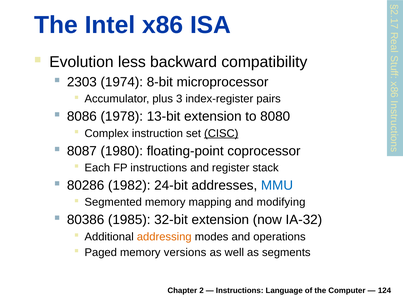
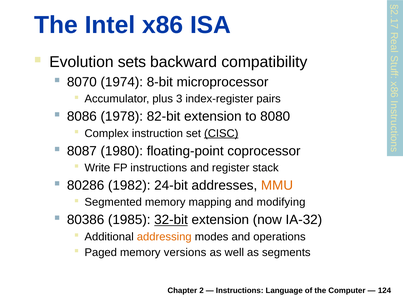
less: less -> sets (132, 62)
2303: 2303 -> 8070 (82, 82)
13-bit: 13-bit -> 82-bit (164, 117)
Each: Each -> Write (97, 168)
MMU colour: blue -> orange (277, 186)
32-bit underline: none -> present (171, 220)
